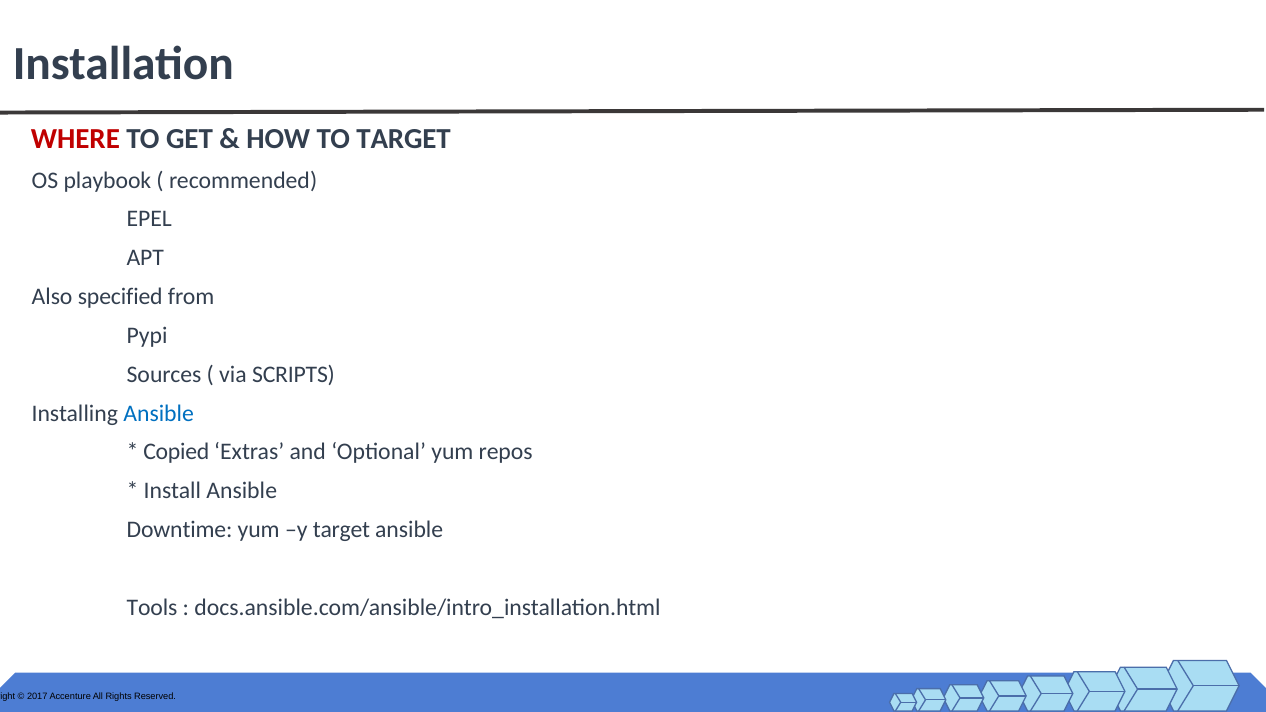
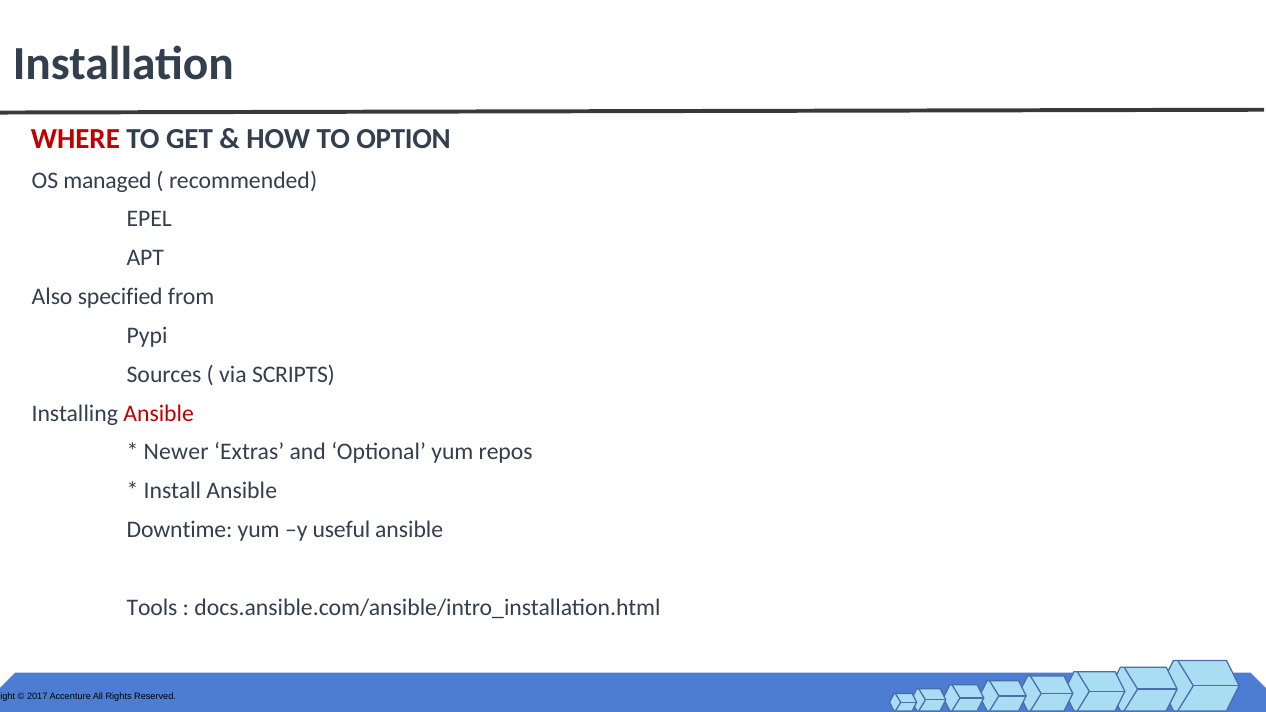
TO TARGET: TARGET -> OPTION (404, 139)
playbook: playbook -> managed (107, 180)
Ansible colour: blue -> red (159, 413)
Copied: Copied -> Newer (176, 452)
y target: target -> useful (341, 530)
